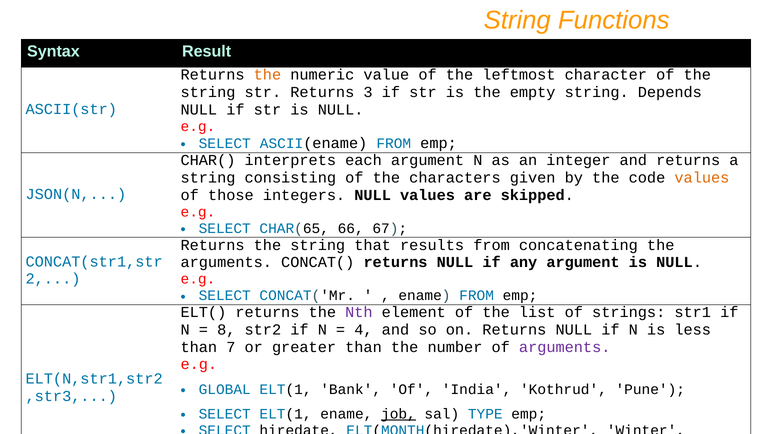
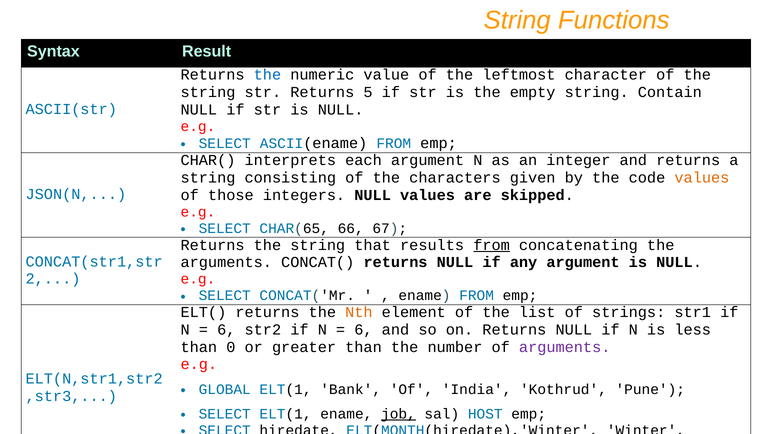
the colour: orange -> blue (267, 75)
3: 3 -> 5 (368, 92)
Depends: Depends -> Contain (670, 92)
from underline: none -> present (492, 245)
Nth colour: purple -> orange (359, 313)
8: 8 -> 6 (226, 330)
4: 4 -> 6 (363, 330)
7: 7 -> 0 (231, 347)
TYPE: TYPE -> HOST (485, 414)
